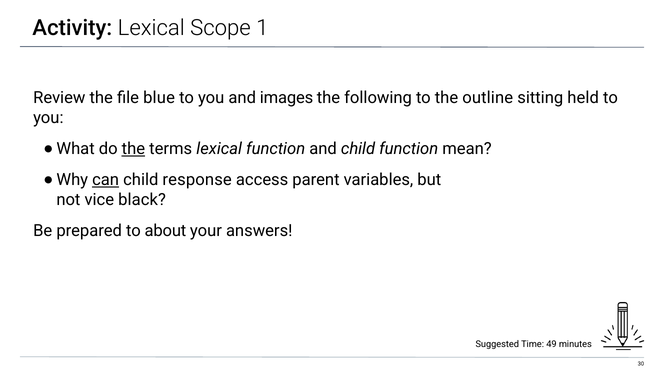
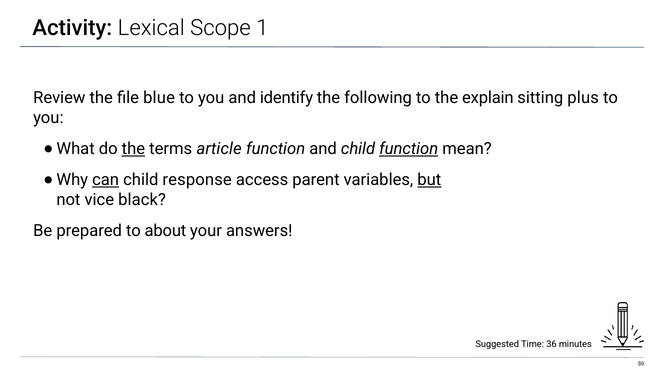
images: images -> identify (287, 98)
outline: outline -> explain (488, 98)
held: held -> plus (583, 98)
terms lexical: lexical -> article (219, 149)
function underline: none -> present (409, 149)
but underline: none -> present (429, 180)
49: 49 -> 36 (551, 344)
